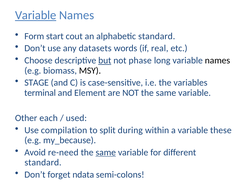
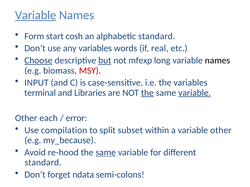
cout: cout -> cosh (74, 36)
any datasets: datasets -> variables (95, 48)
Choose underline: none -> present (38, 61)
phase: phase -> mfexp (140, 61)
MSY colour: black -> red (90, 71)
STAGE: STAGE -> INPUT (36, 83)
Element: Element -> Libraries (90, 93)
the underline: none -> present (147, 93)
variable underline: none -> present (195, 93)
used: used -> error (76, 118)
during: during -> subset (130, 131)
a variable these: these -> other (221, 131)
re-need: re-need -> re-hood (63, 153)
